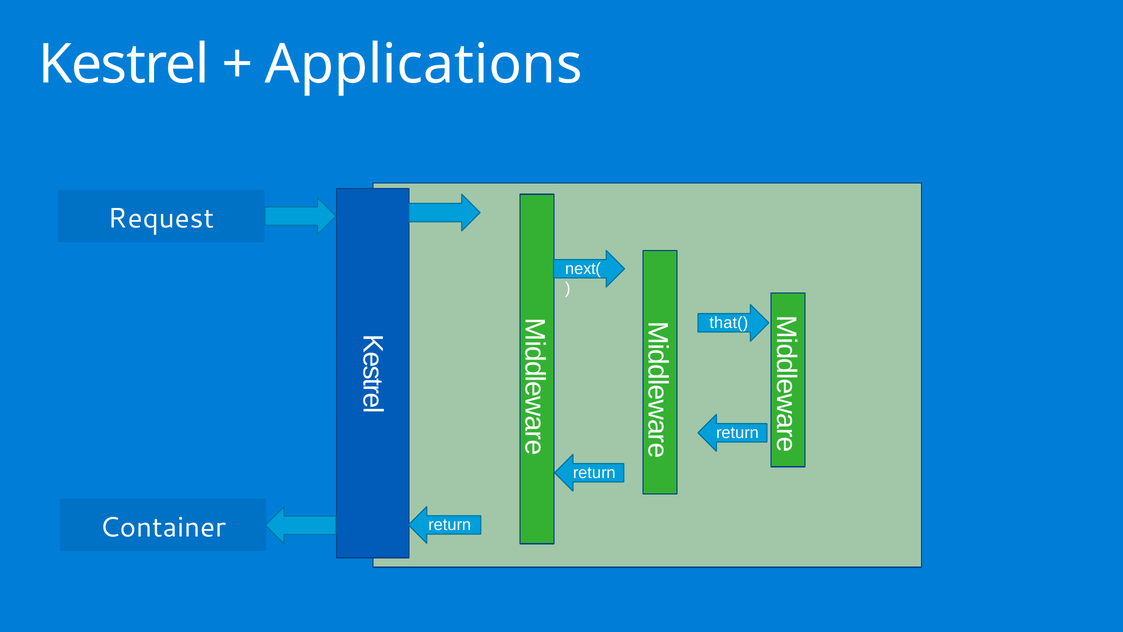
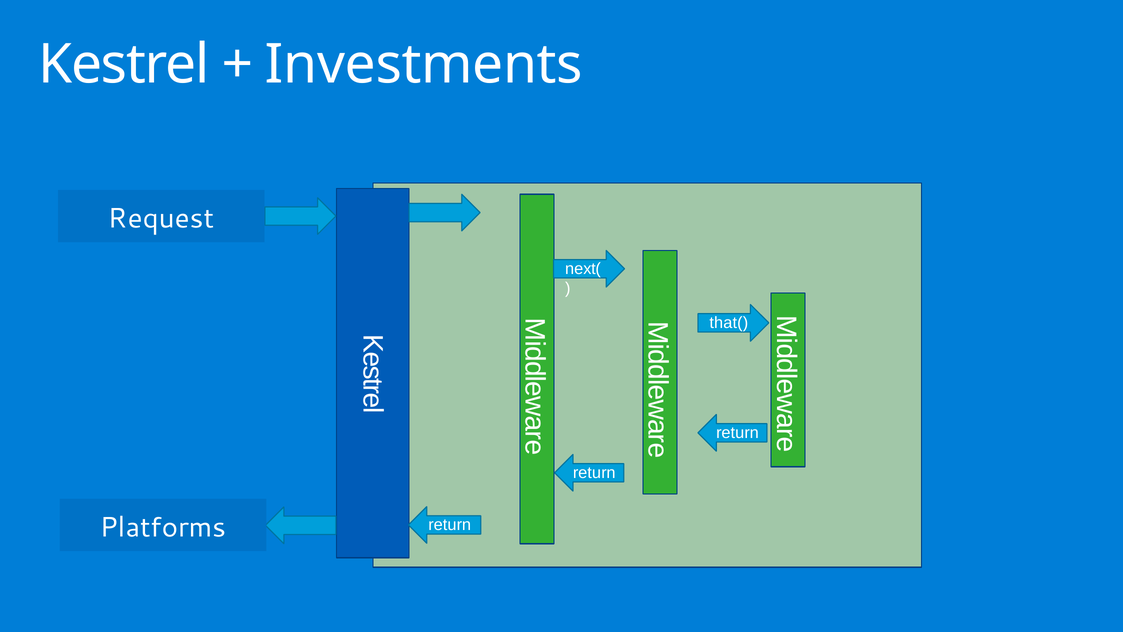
Applications: Applications -> Investments (424, 64)
Container: Container -> Platforms (163, 527)
